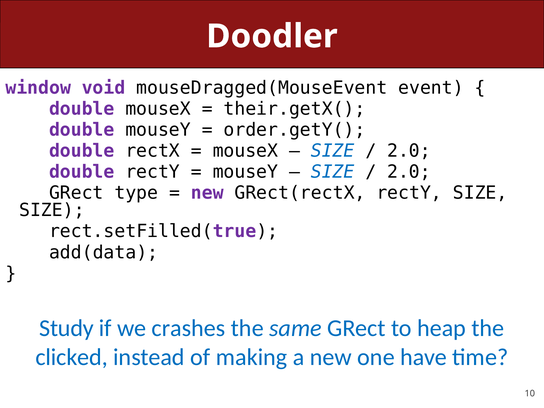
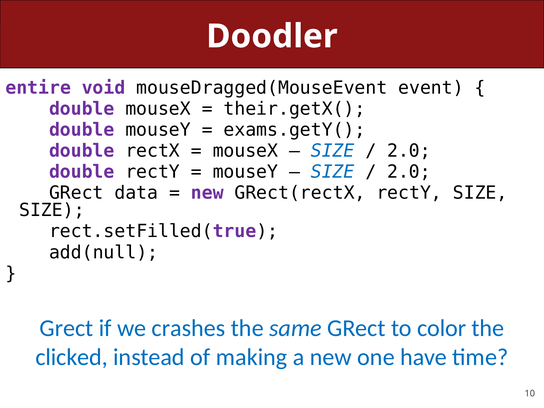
window: window -> entire (38, 88)
order.getY(: order.getY( -> exams.getY( (295, 130)
type: type -> data (136, 193)
add(data: add(data -> add(null (104, 252)
Study: Study -> Grect (66, 328)
heap: heap -> color (442, 328)
